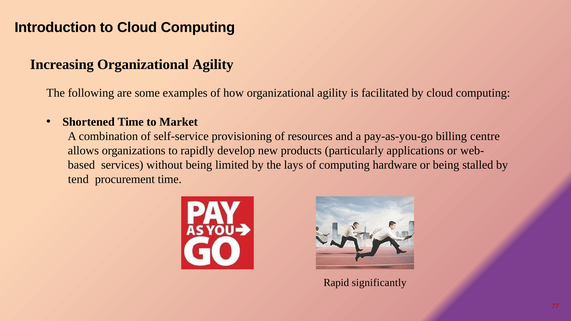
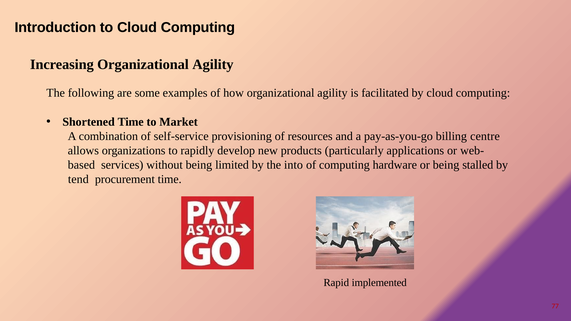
lays: lays -> into (294, 165)
significantly: significantly -> implemented (379, 283)
